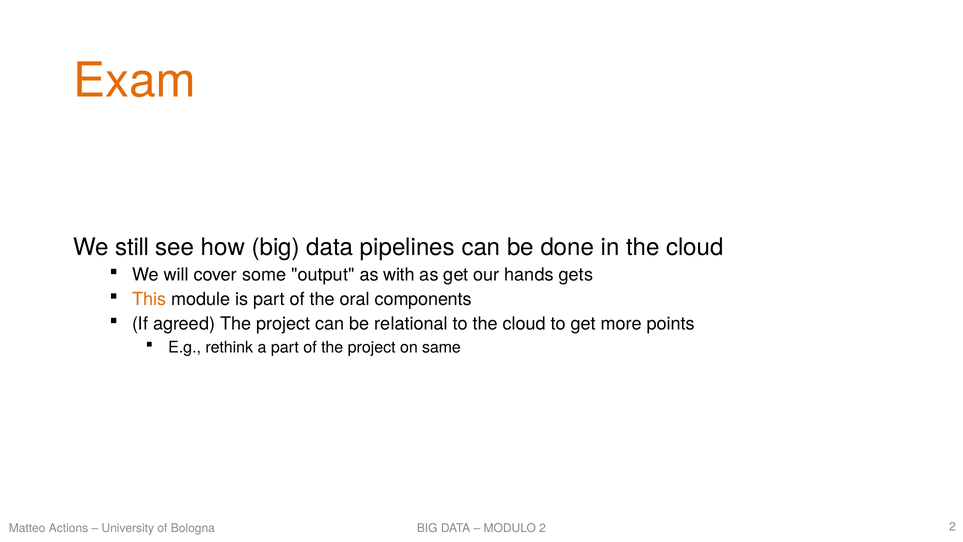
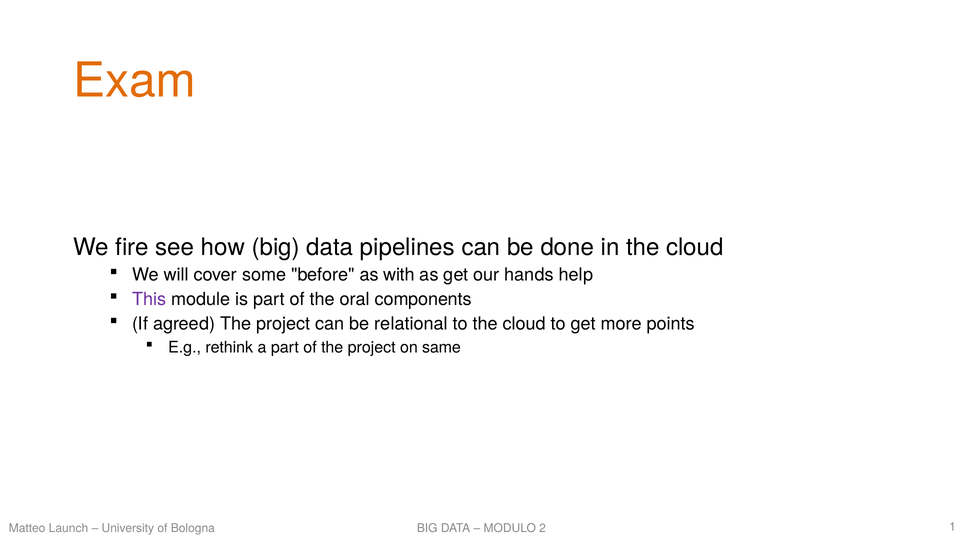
still: still -> fire (132, 247)
output: output -> before (323, 275)
gets: gets -> help (576, 275)
This colour: orange -> purple (149, 299)
Actions: Actions -> Launch (68, 528)
Bologna 2: 2 -> 1 (952, 527)
